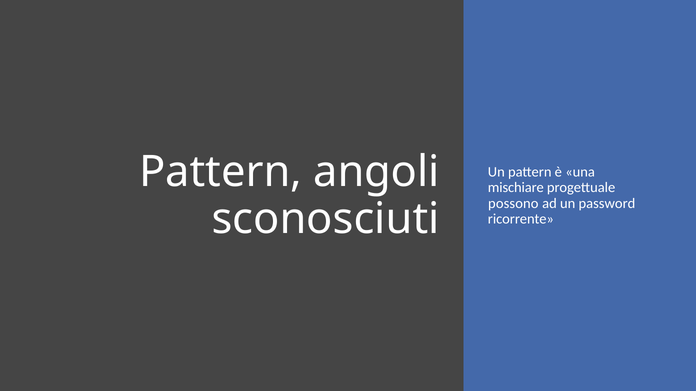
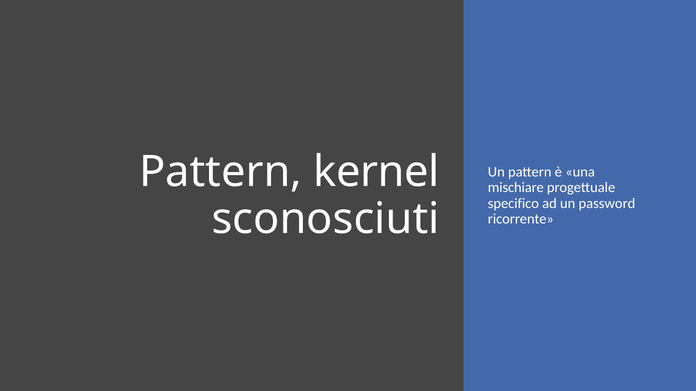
angoli: angoli -> kernel (377, 172)
possono: possono -> specifico (513, 203)
